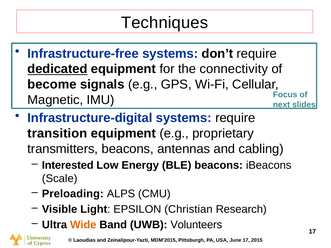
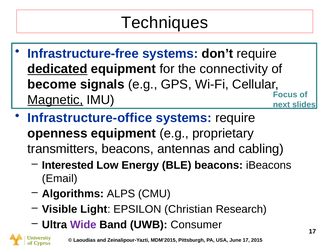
Magnetic underline: none -> present (55, 100)
Infrastructure-digital: Infrastructure-digital -> Infrastructure-office (90, 118)
transition: transition -> openness (57, 133)
Scale: Scale -> Email (60, 179)
Preloading: Preloading -> Algorithms (73, 194)
Wide colour: orange -> purple (83, 225)
Volunteers: Volunteers -> Consumer (196, 225)
